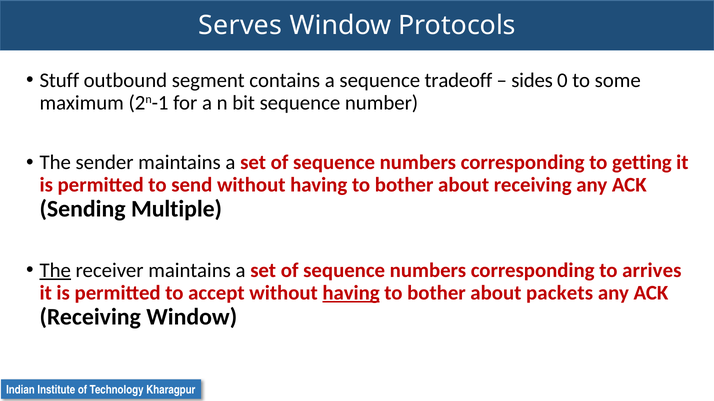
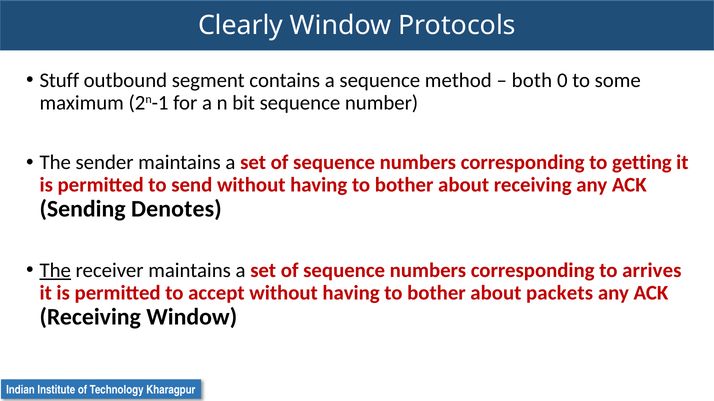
Serves: Serves -> Clearly (241, 25)
tradeoff: tradeoff -> method (458, 80)
sides: sides -> both (532, 80)
Multiple: Multiple -> Denotes (176, 209)
having underline: present -> none (351, 293)
